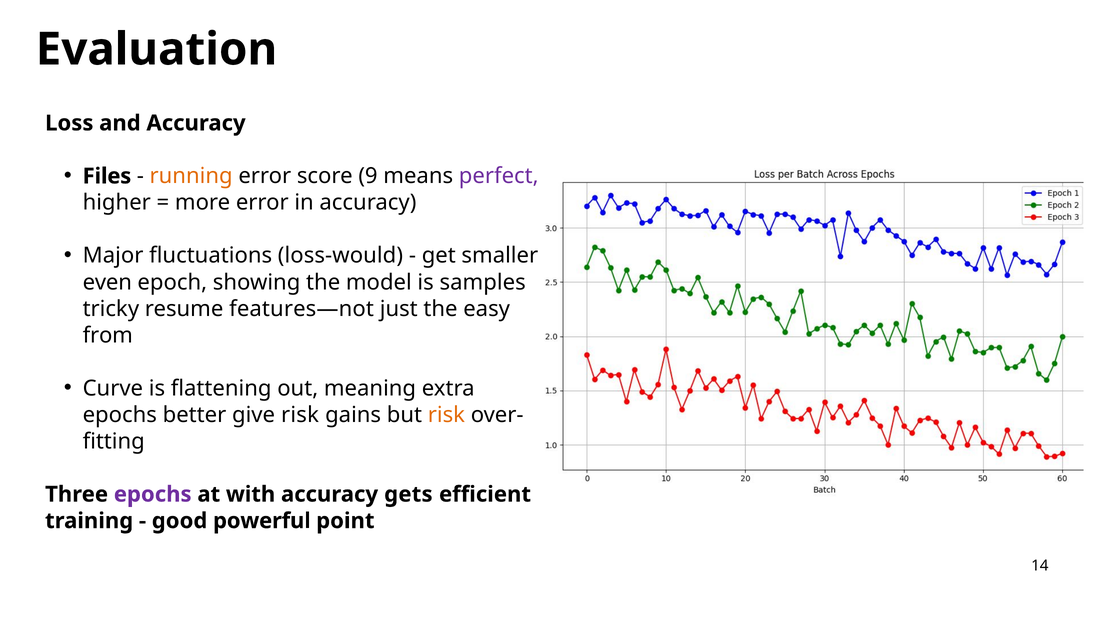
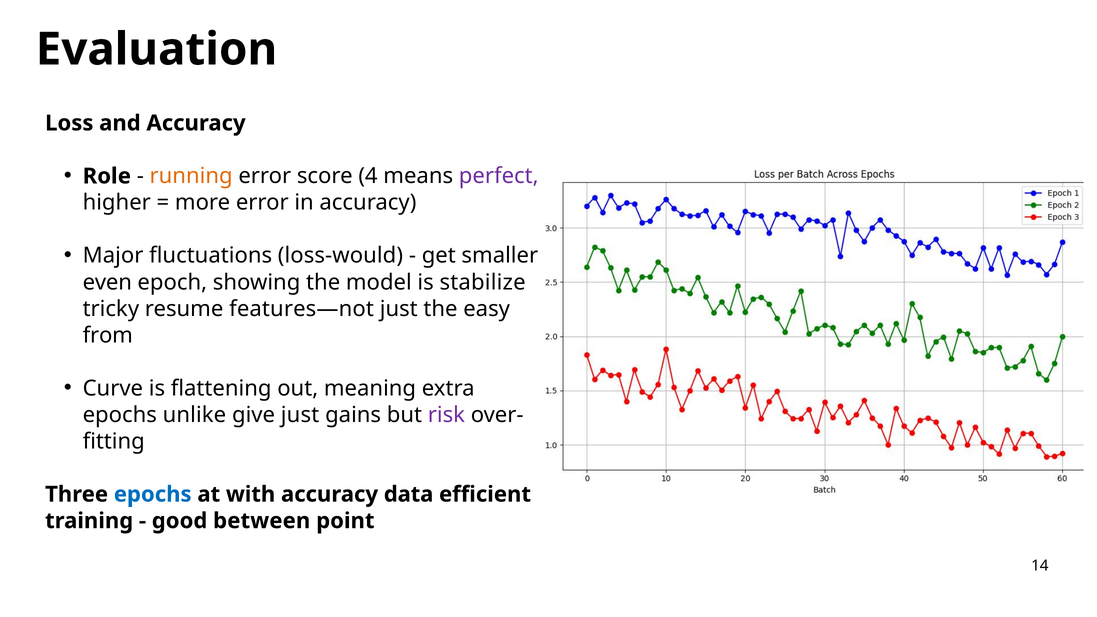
Files: Files -> Role (107, 176)
9: 9 -> 4 (368, 176)
samples: samples -> stabilize (483, 282)
better: better -> unlike (194, 415)
give risk: risk -> just (300, 415)
risk colour: orange -> purple (446, 415)
epochs colour: purple -> blue (153, 494)
gets: gets -> data (409, 494)
powerful: powerful -> between (262, 521)
